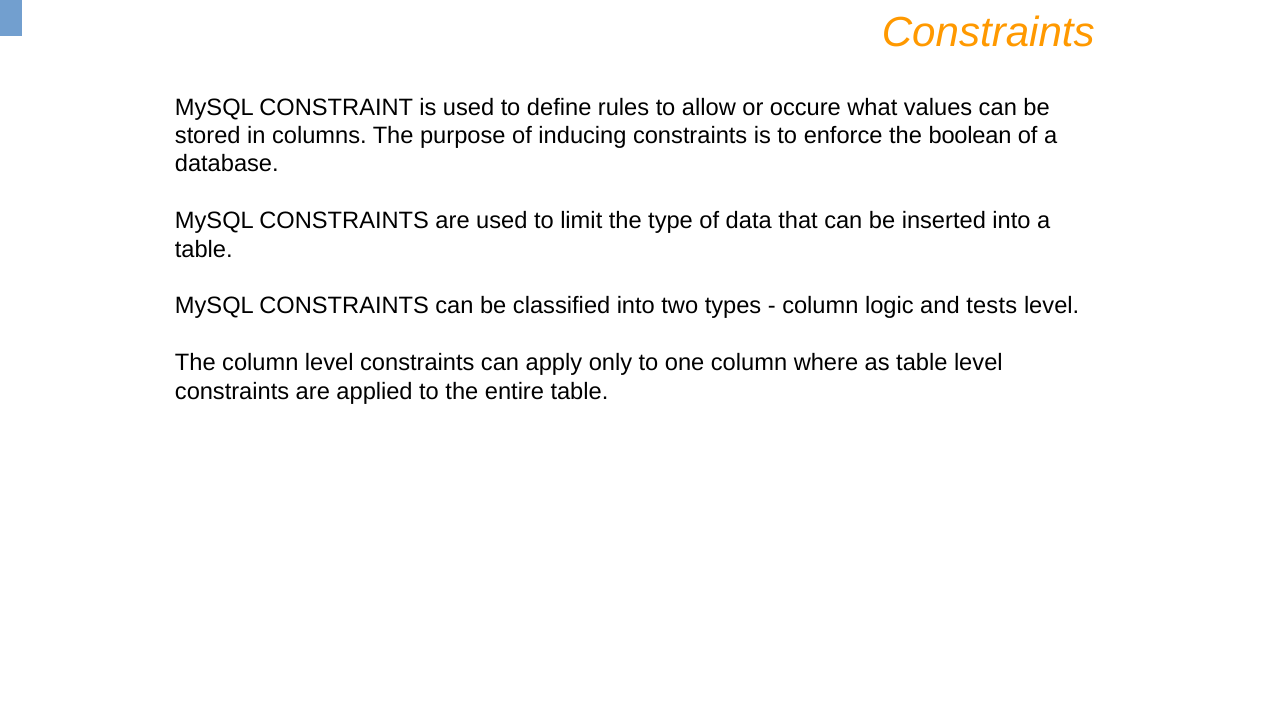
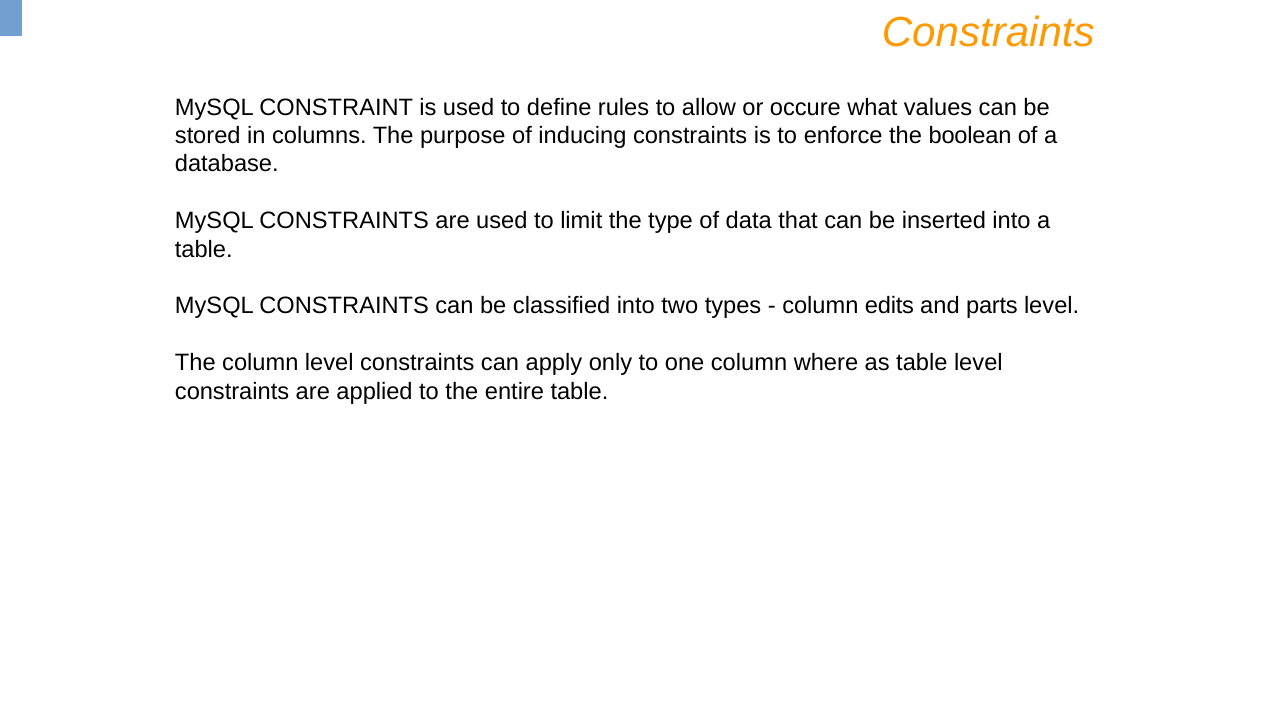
logic: logic -> edits (889, 306)
tests: tests -> parts (992, 306)
